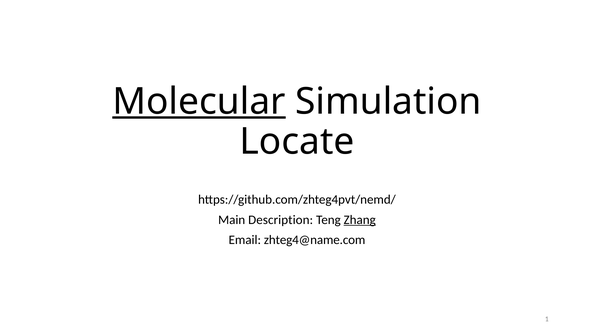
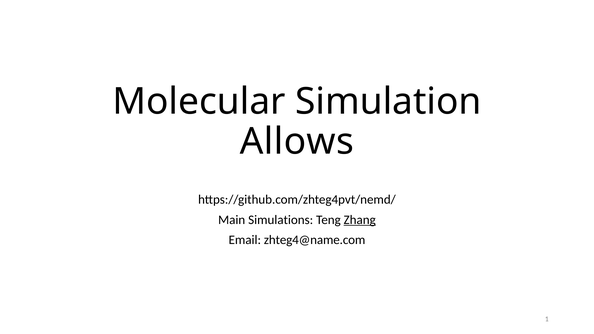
Molecular underline: present -> none (199, 102)
Locate: Locate -> Allows (297, 142)
Description: Description -> Simulations (281, 220)
